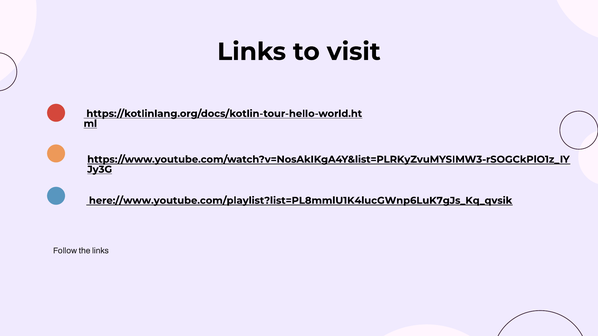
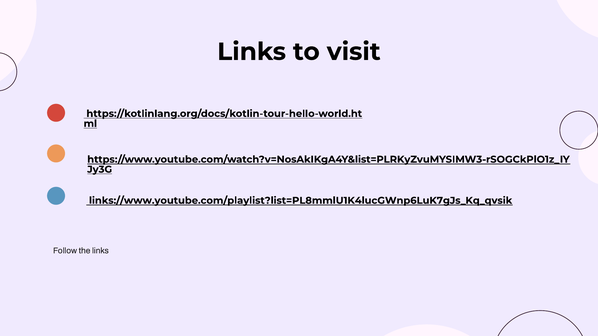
here://www.youtube.com/playlist?list=PL8mmlU1K4lucGWnp6LuK7gJs_Kq_qvsik: here://www.youtube.com/playlist?list=PL8mmlU1K4lucGWnp6LuK7gJs_Kq_qvsik -> links://www.youtube.com/playlist?list=PL8mmlU1K4lucGWnp6LuK7gJs_Kq_qvsik (301, 201)
